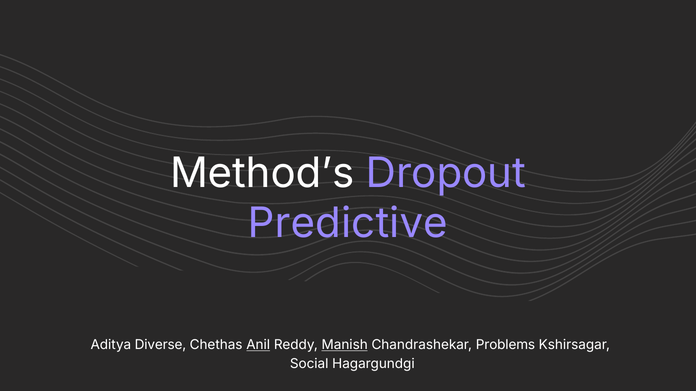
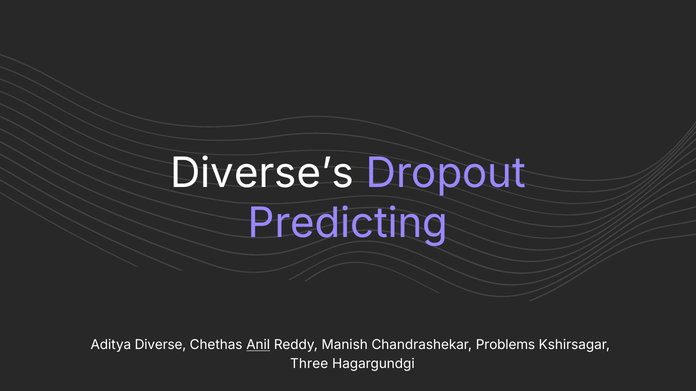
Method’s: Method’s -> Diverse’s (262, 173)
Predictive: Predictive -> Predicting (348, 224)
Manish underline: present -> none (345, 345)
Social: Social -> Three (309, 364)
